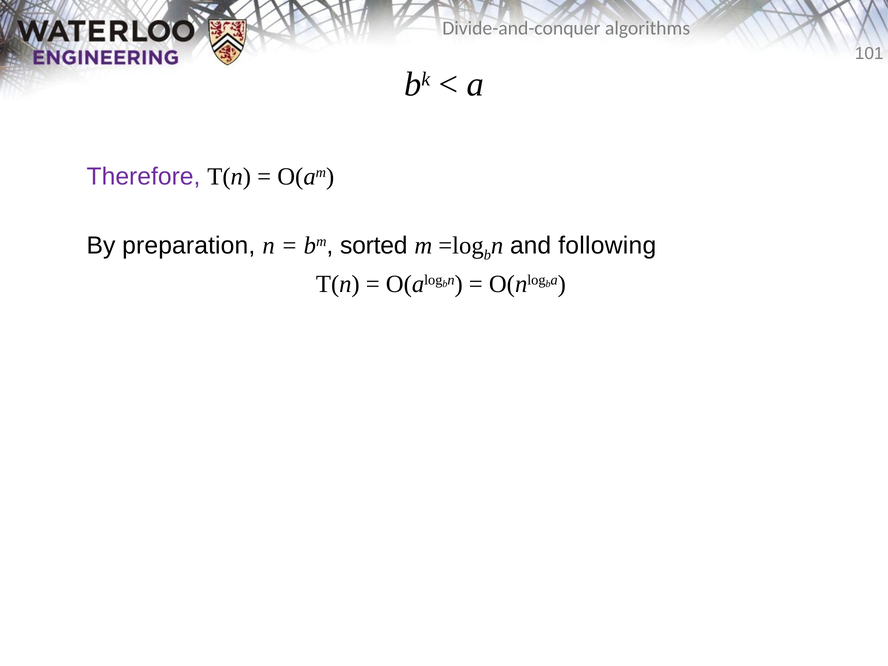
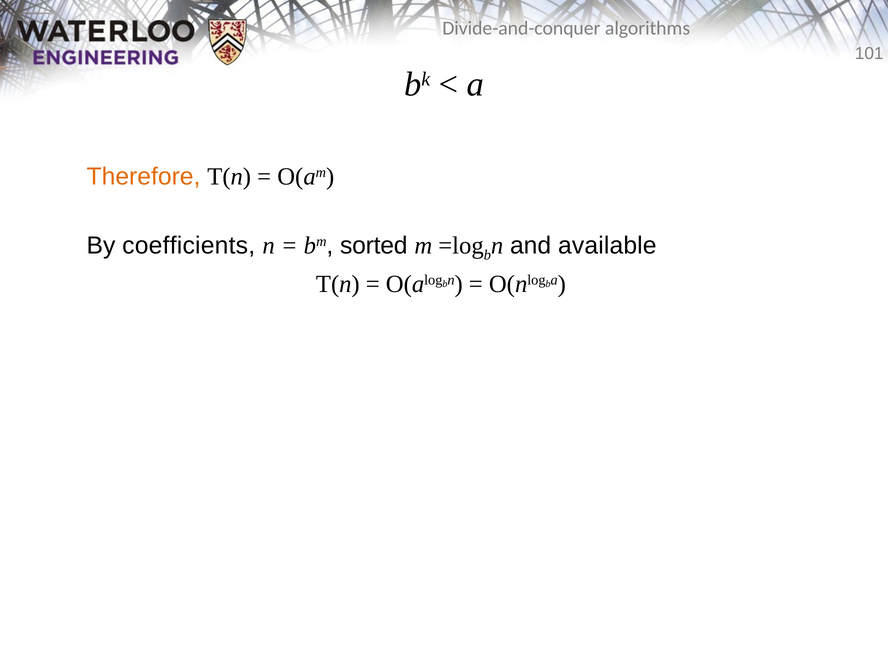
Therefore colour: purple -> orange (144, 176)
preparation: preparation -> coefficients (189, 245)
following: following -> available (607, 245)
